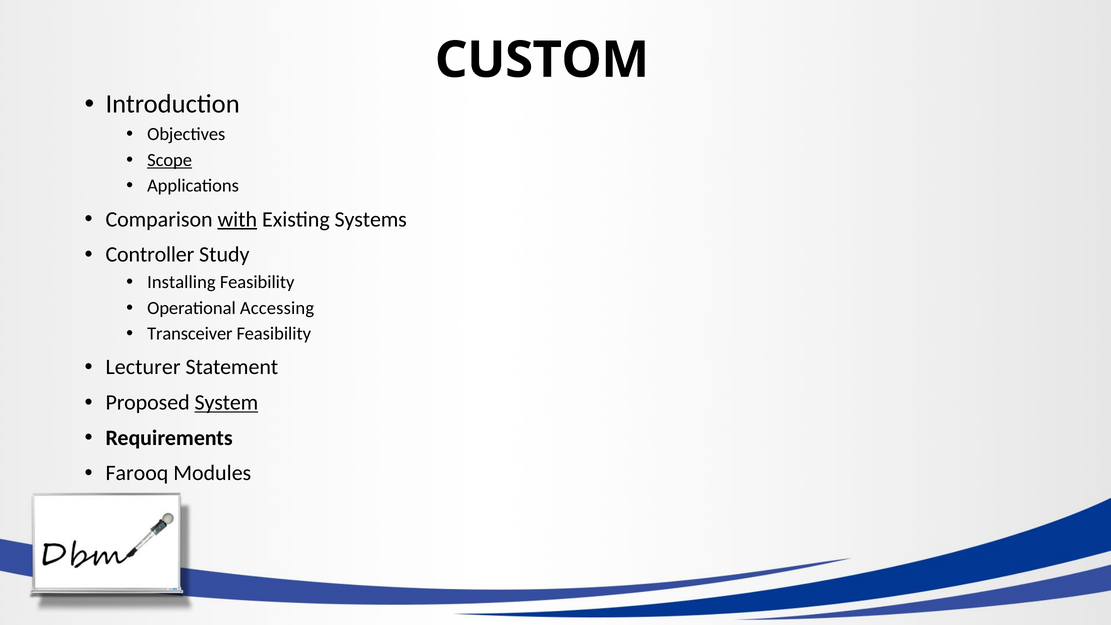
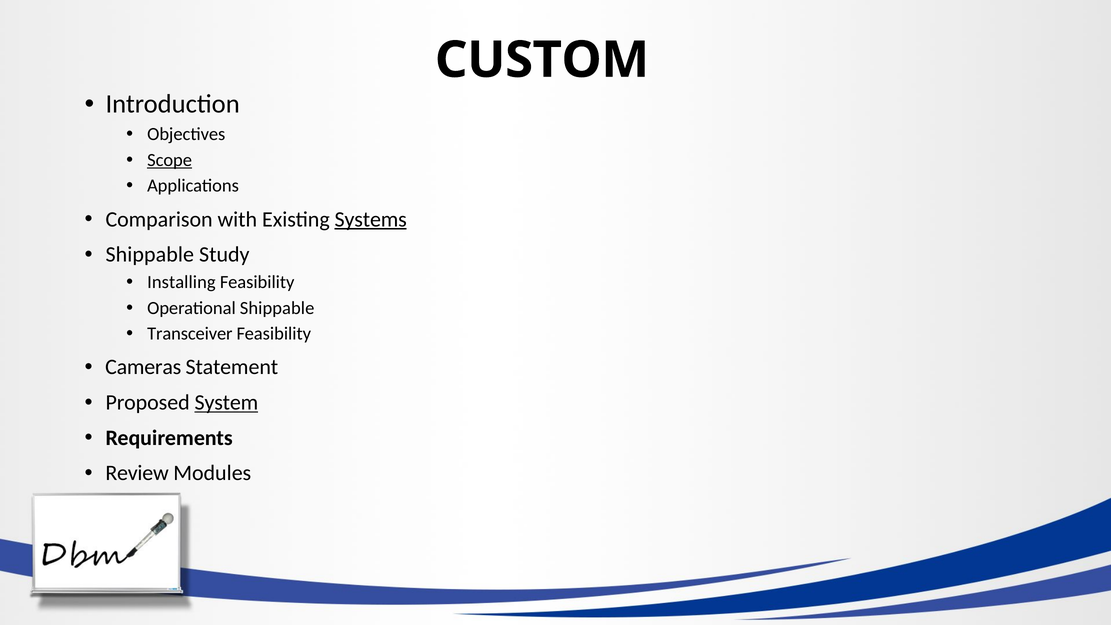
with underline: present -> none (237, 219)
Systems underline: none -> present (371, 219)
Controller: Controller -> Shippable (150, 255)
Operational Accessing: Accessing -> Shippable (277, 308)
Lecturer: Lecturer -> Cameras (143, 367)
Farooq: Farooq -> Review (137, 473)
